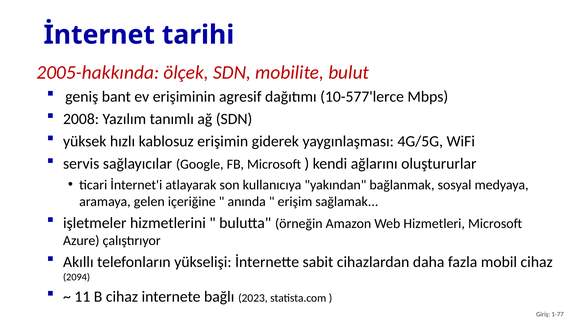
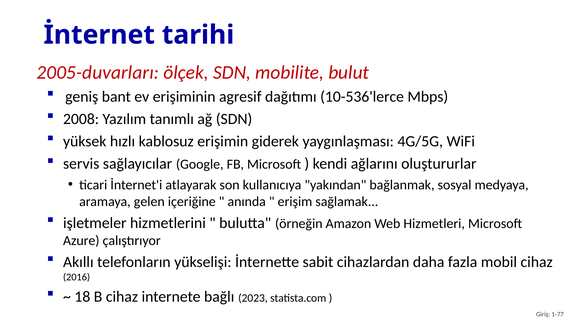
2005-hakkında: 2005-hakkında -> 2005-duvarları (98, 73)
10-577'lerce: 10-577'lerce -> 10-536'lerce (362, 97)
2094: 2094 -> 2016 (77, 278)
11: 11 -> 18 (82, 297)
